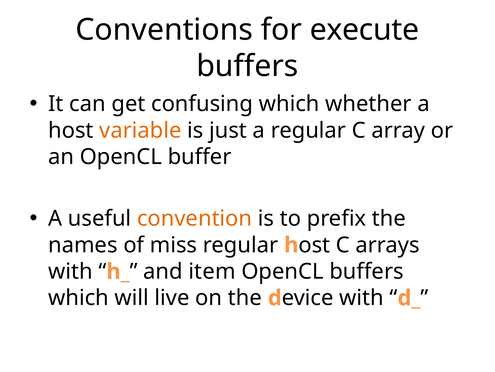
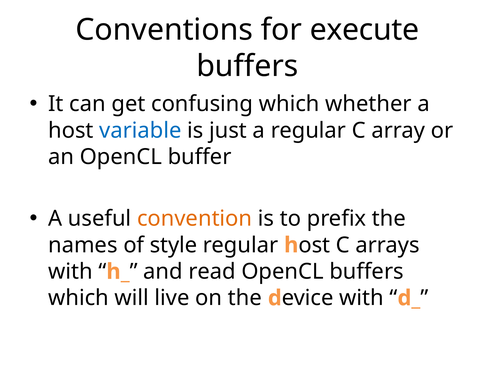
variable colour: orange -> blue (140, 130)
miss: miss -> style (174, 245)
item: item -> read (212, 271)
